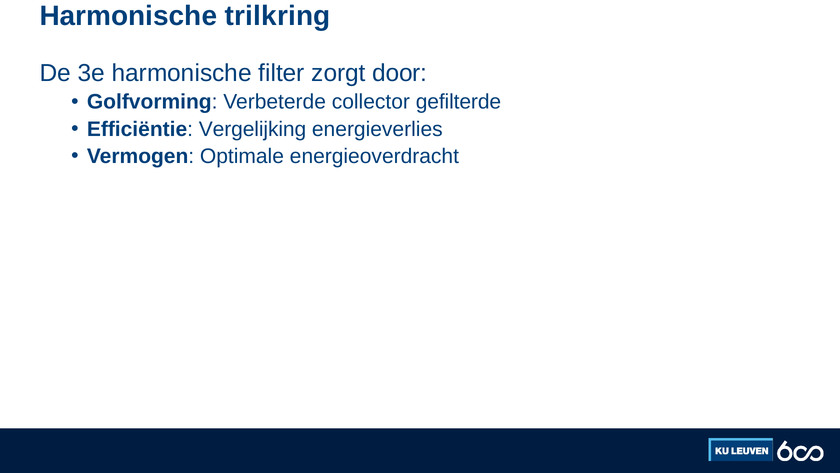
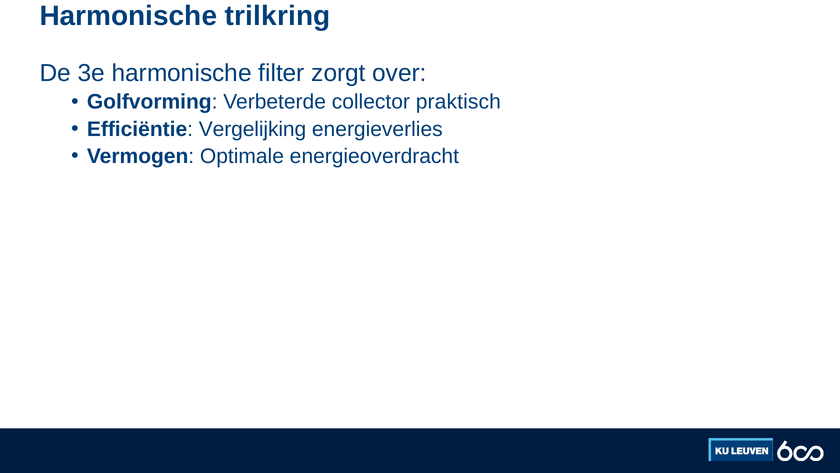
door: door -> over (400, 73)
gefilterde: gefilterde -> praktisch (458, 102)
